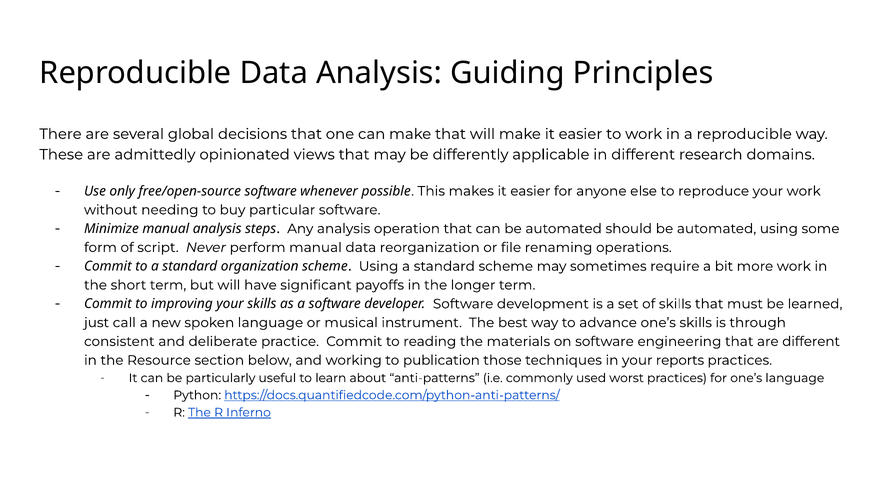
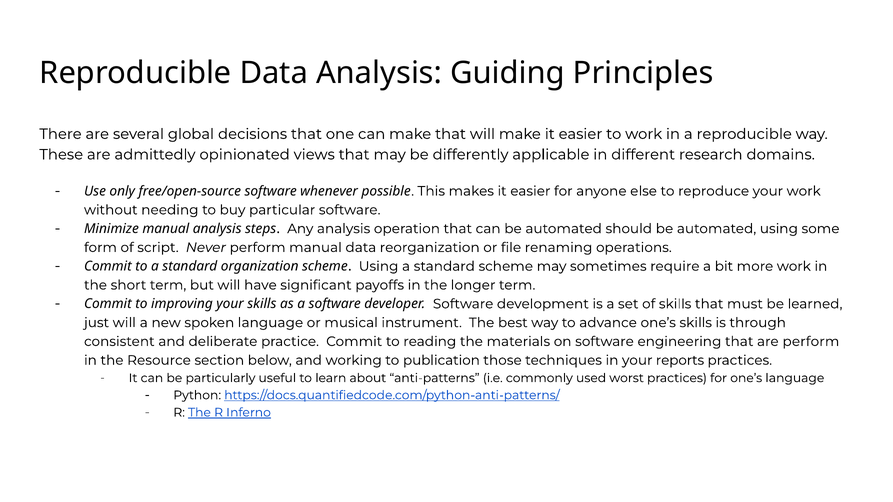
just call: call -> will (124, 323)
are different: different -> perform (811, 342)
